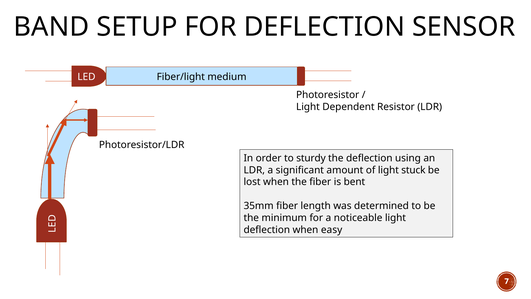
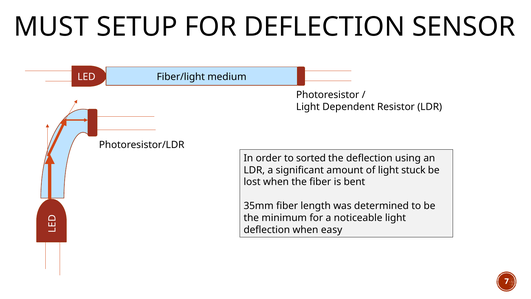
BAND: BAND -> MUST (51, 27)
sturdy: sturdy -> sorted (311, 158)
